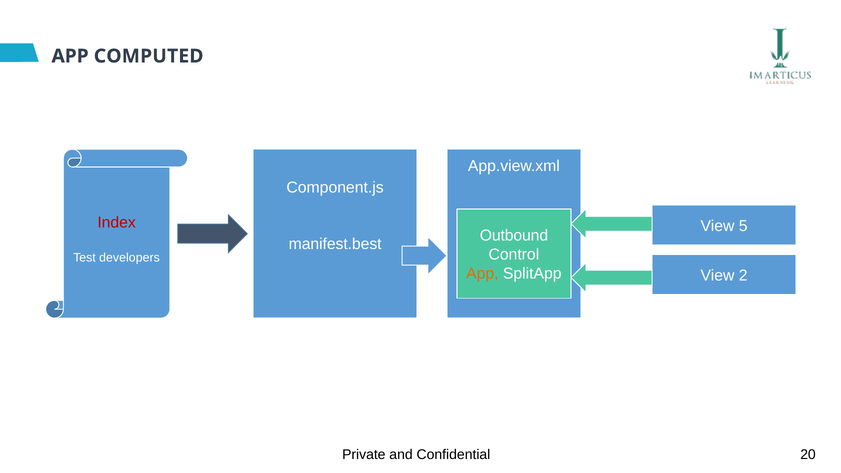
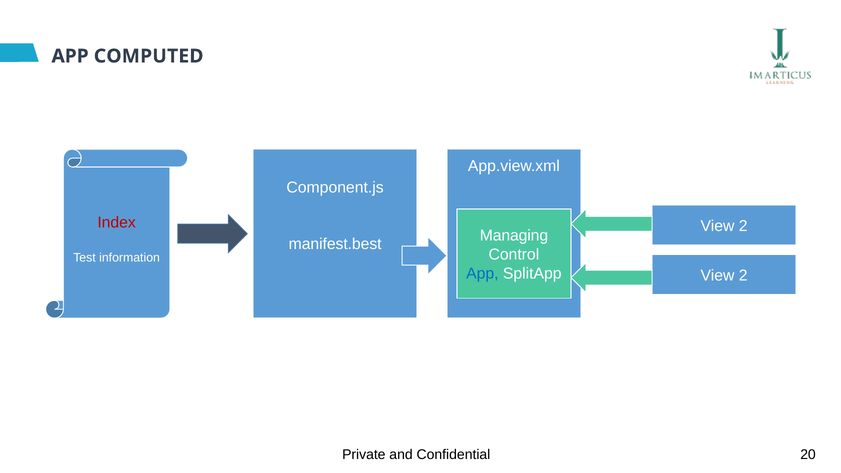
5: 5 -> 2 (743, 226)
Outbound: Outbound -> Managing (514, 236)
developers: developers -> information (130, 258)
App colour: orange -> blue (482, 274)
